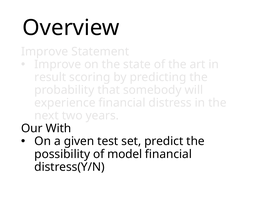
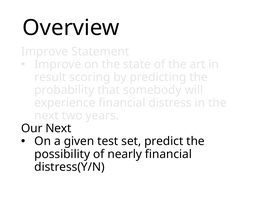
Our With: With -> Next (58, 129)
model: model -> nearly (125, 154)
